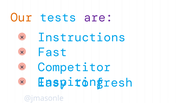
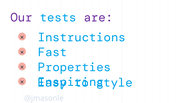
Our colour: orange -> purple (22, 18)
Competitor: Competitor -> Properties (74, 67)
fresh: fresh -> style (114, 83)
